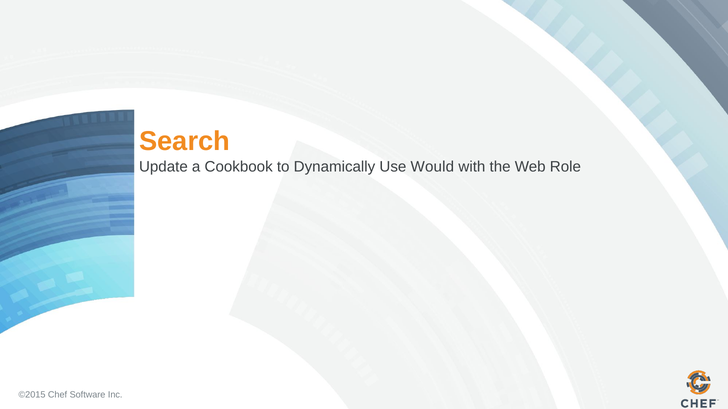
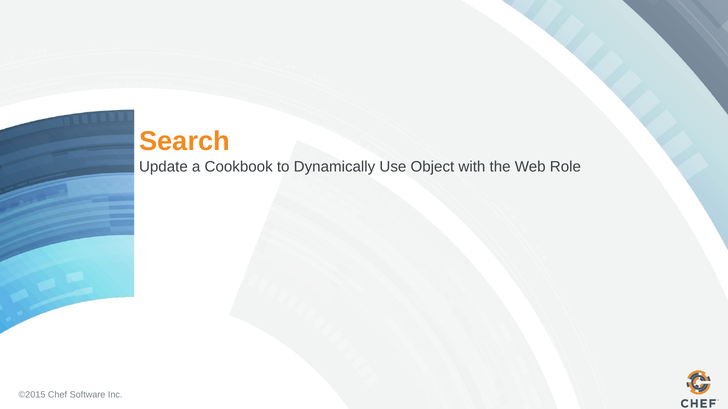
Would: Would -> Object (432, 167)
